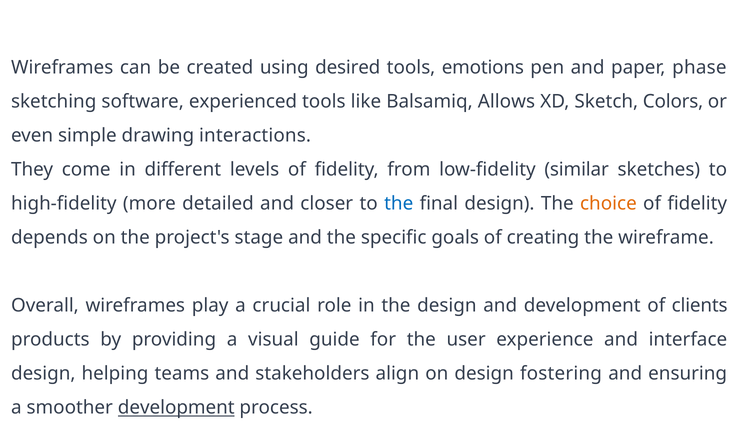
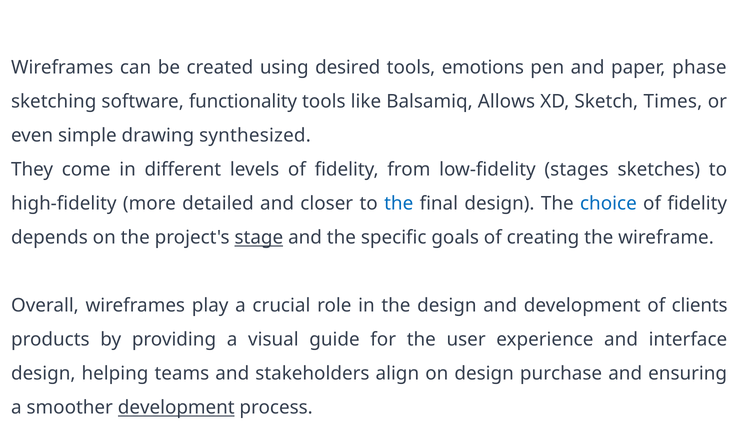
experienced: experienced -> functionality (243, 102)
Colors: Colors -> Times (673, 102)
interactions: interactions -> synthesized (255, 136)
similar: similar -> stages (577, 170)
choice colour: orange -> blue (608, 204)
stage underline: none -> present (259, 238)
fostering: fostering -> purchase (561, 373)
